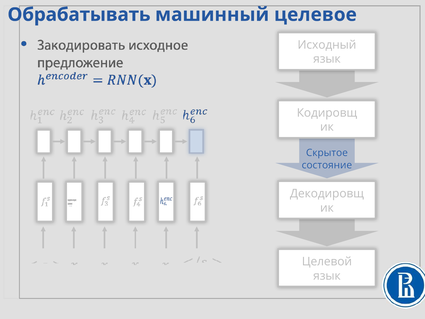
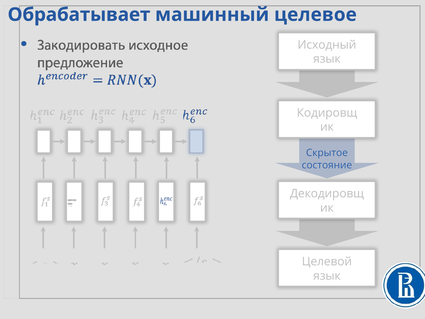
Обрабатывать: Обрабатывать -> Обрабатывает (79, 15)
